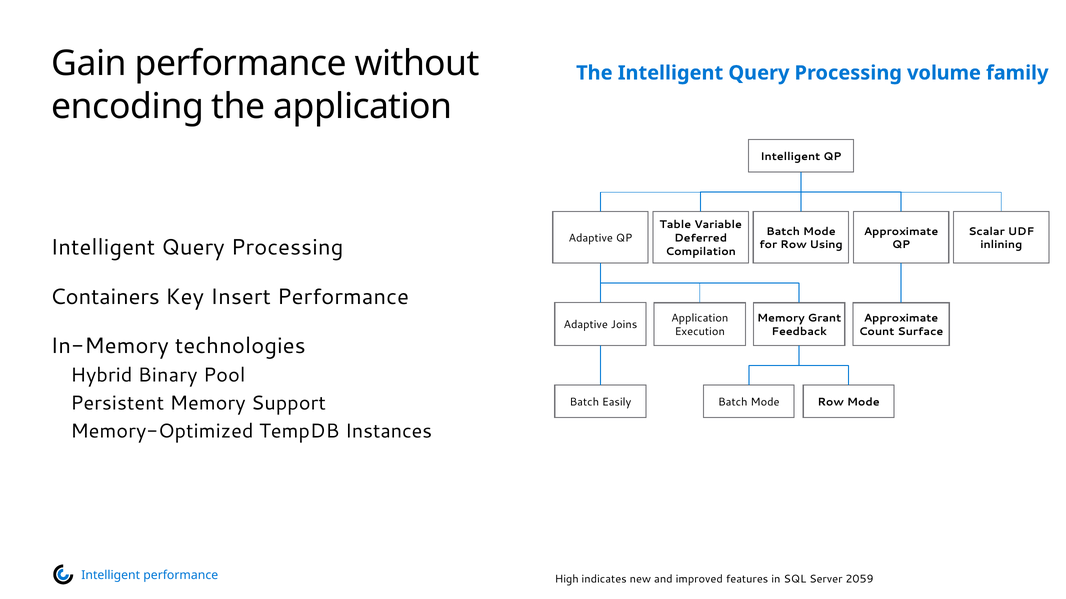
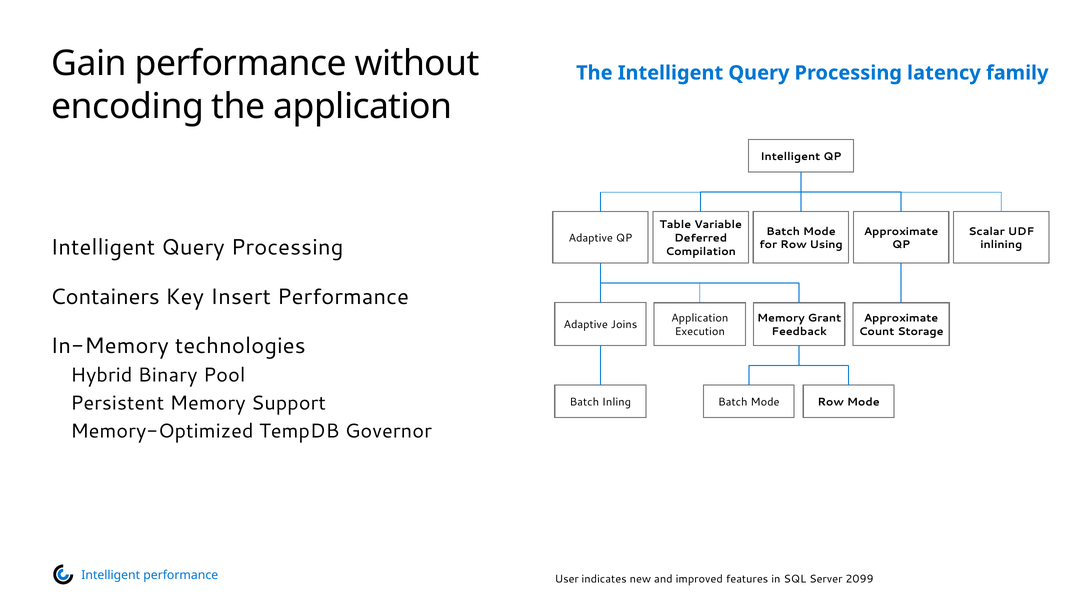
volume: volume -> latency (944, 73)
Surface: Surface -> Storage (920, 332)
Easily: Easily -> Inling (617, 402)
Instances: Instances -> Governor (388, 432)
High: High -> User (567, 580)
2059: 2059 -> 2099 (860, 580)
